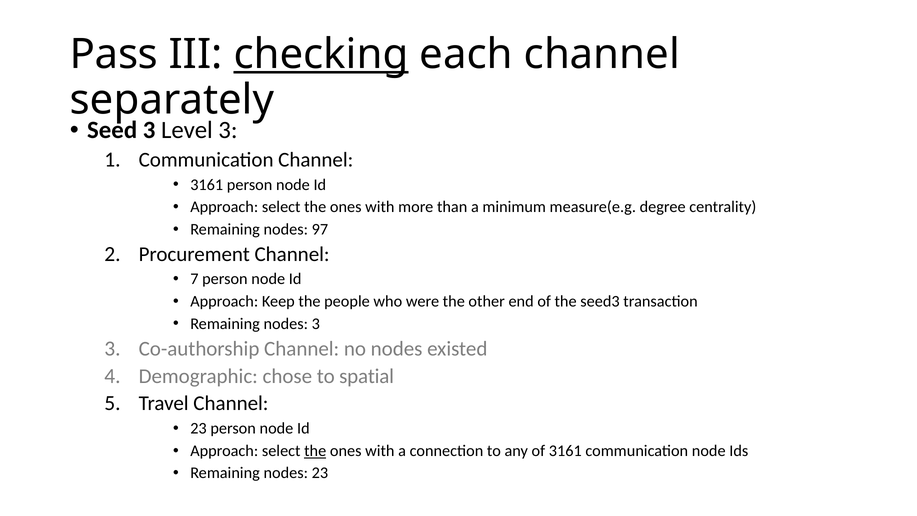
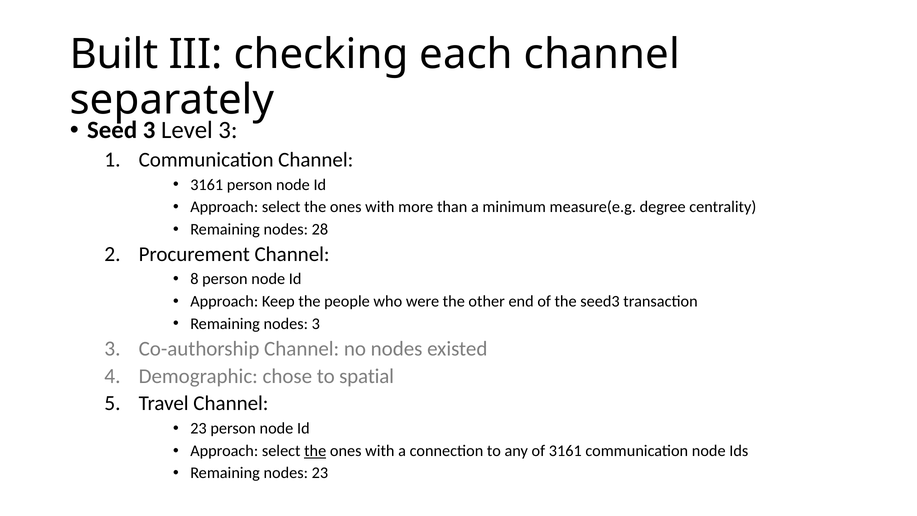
Pass: Pass -> Built (114, 54)
checking underline: present -> none (321, 54)
97: 97 -> 28 (320, 229)
7: 7 -> 8 (194, 279)
